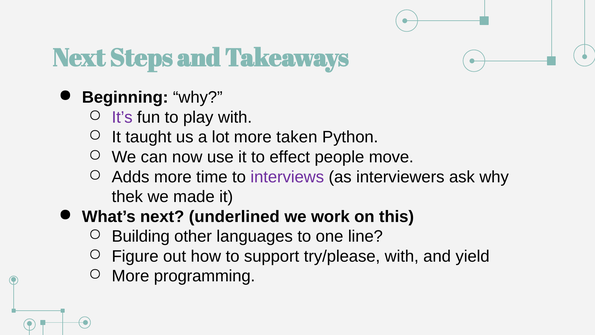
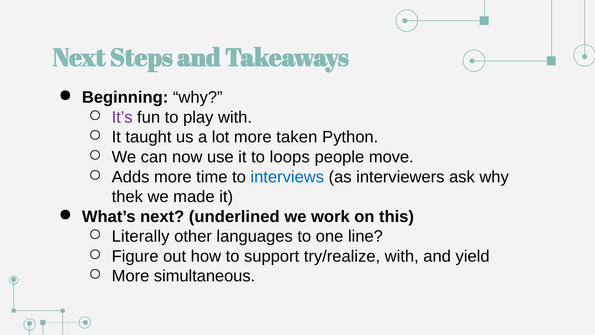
effect: effect -> loops (290, 157)
interviews colour: purple -> blue (287, 177)
Building: Building -> Literally (141, 236)
try/please: try/please -> try/realize (342, 256)
programming: programming -> simultaneous (205, 276)
